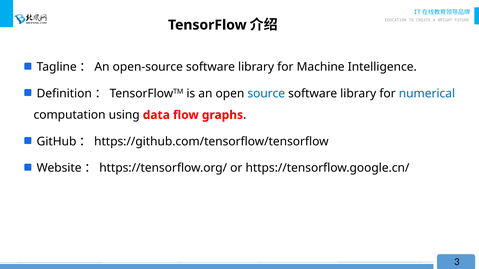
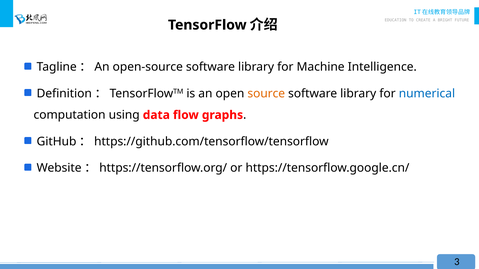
source colour: blue -> orange (266, 94)
